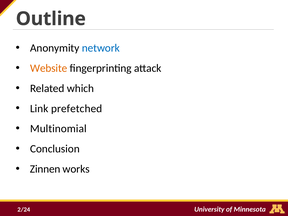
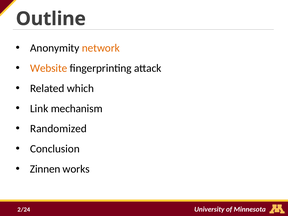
network colour: blue -> orange (101, 48)
prefetched: prefetched -> mechanism (77, 109)
Multinomial: Multinomial -> Randomized (58, 129)
